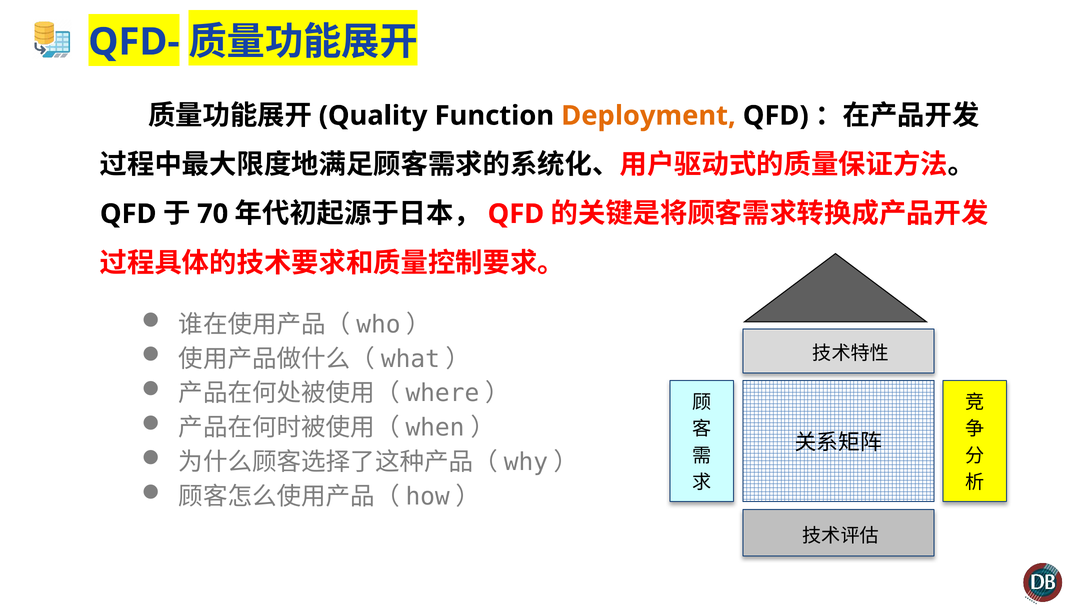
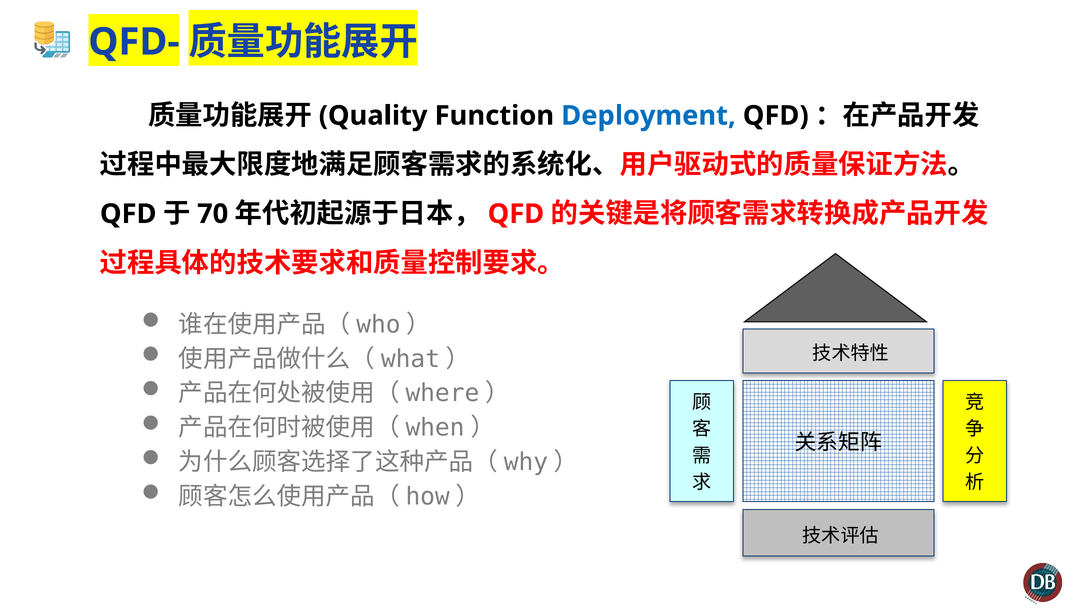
Deployment colour: orange -> blue (648, 116)
